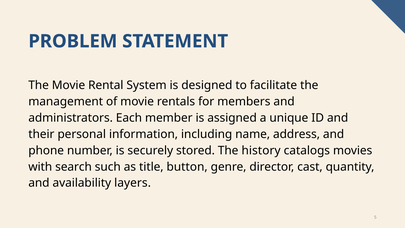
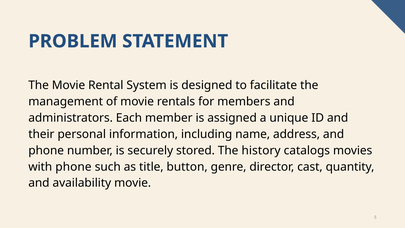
with search: search -> phone (73, 167)
availability layers: layers -> movie (133, 183)
